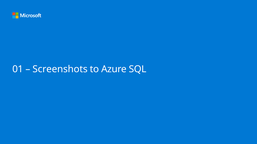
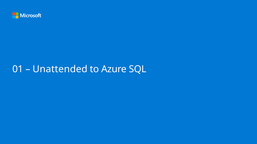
Screenshots: Screenshots -> Unattended (60, 69)
